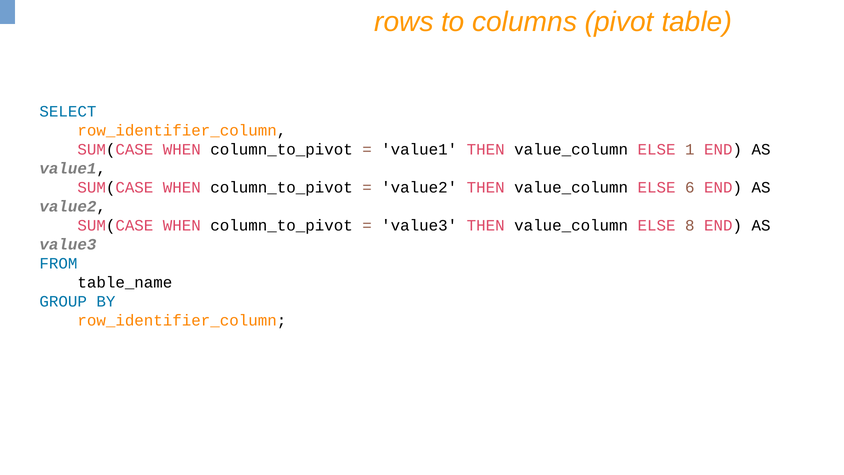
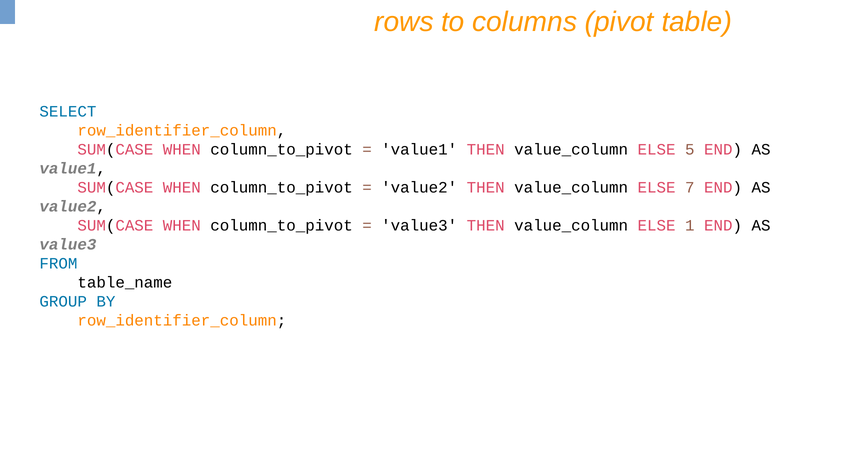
1: 1 -> 5 (690, 149)
6: 6 -> 7 (690, 187)
8: 8 -> 1 (690, 225)
